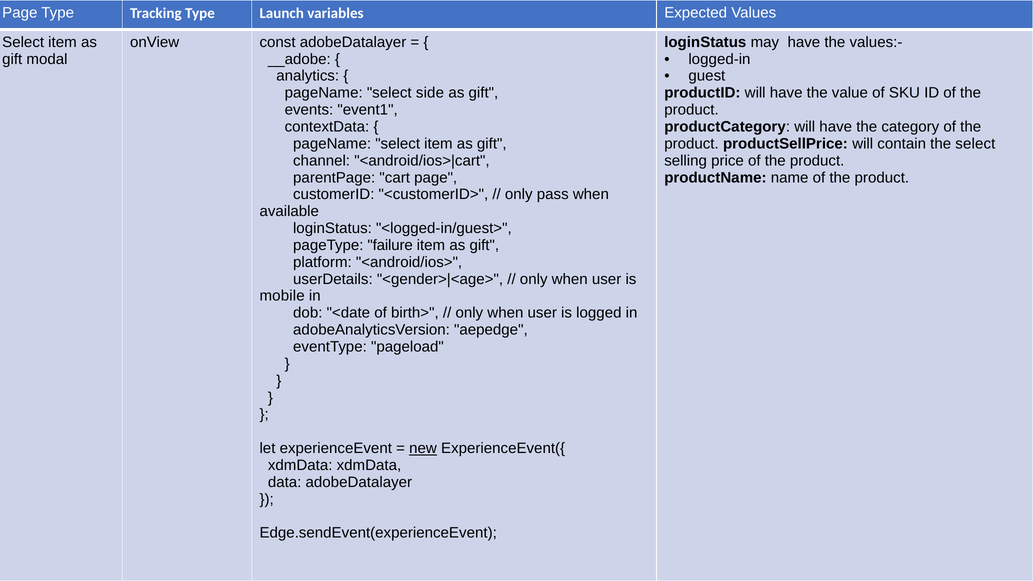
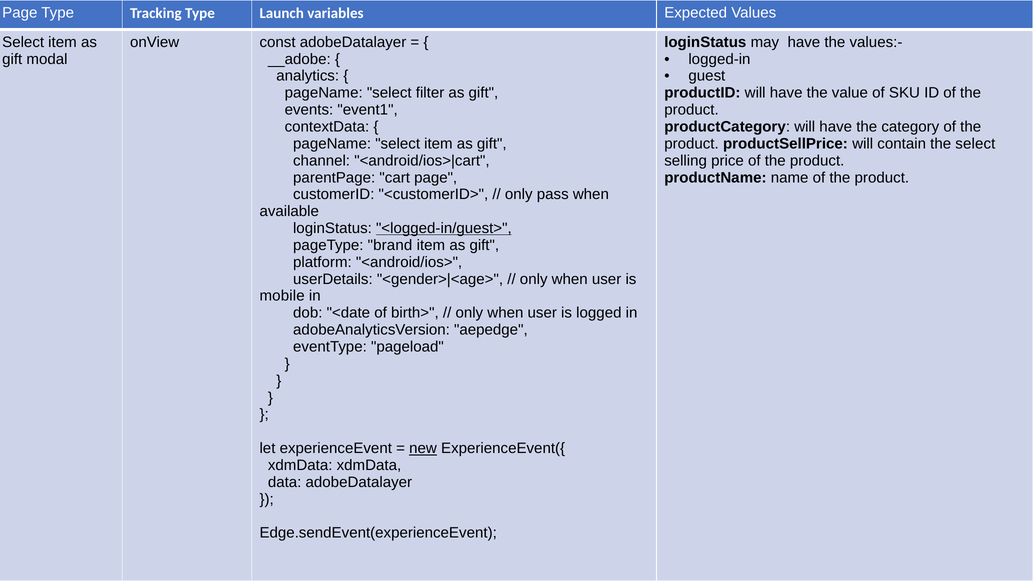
side: side -> filter (430, 93)
<logged-in/guest> underline: none -> present (444, 228)
failure: failure -> brand (390, 245)
